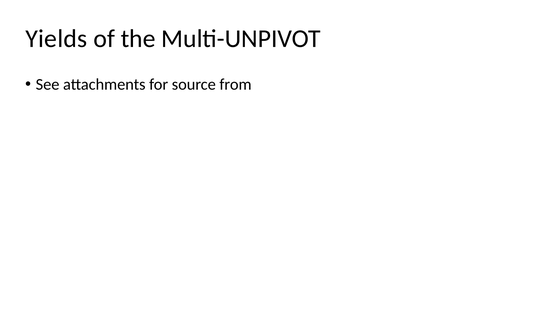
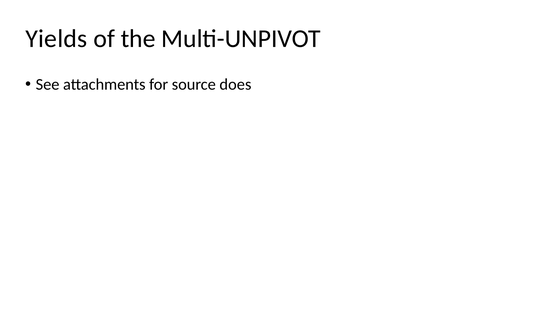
from: from -> does (235, 84)
